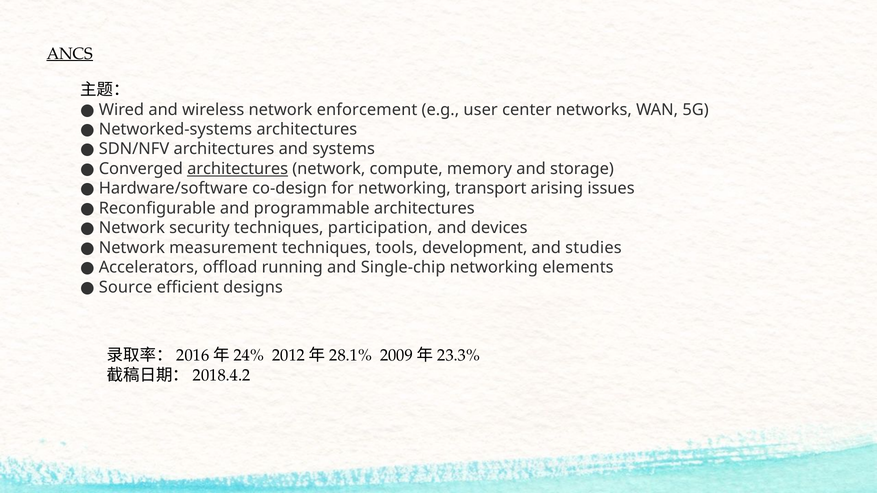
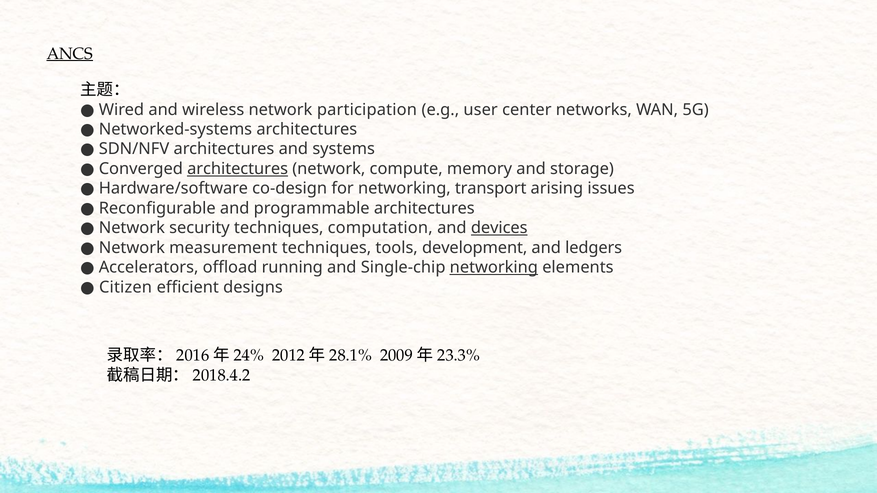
enforcement: enforcement -> participation (367, 110)
participation: participation -> computation (380, 228)
devices underline: none -> present (499, 228)
studies: studies -> ledgers (594, 248)
networking underline: none -> present (494, 268)
Source: Source -> Citizen (126, 287)
